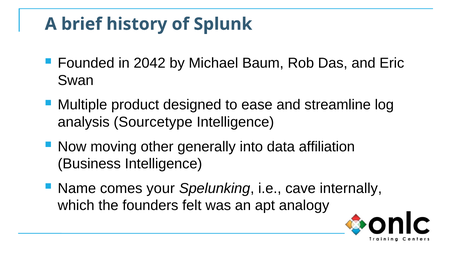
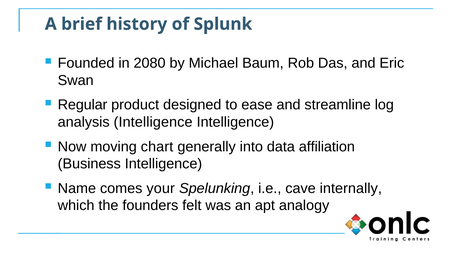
2042: 2042 -> 2080 (150, 63)
Multiple: Multiple -> Regular (83, 105)
analysis Sourcetype: Sourcetype -> Intelligence (153, 122)
other: other -> chart (157, 146)
